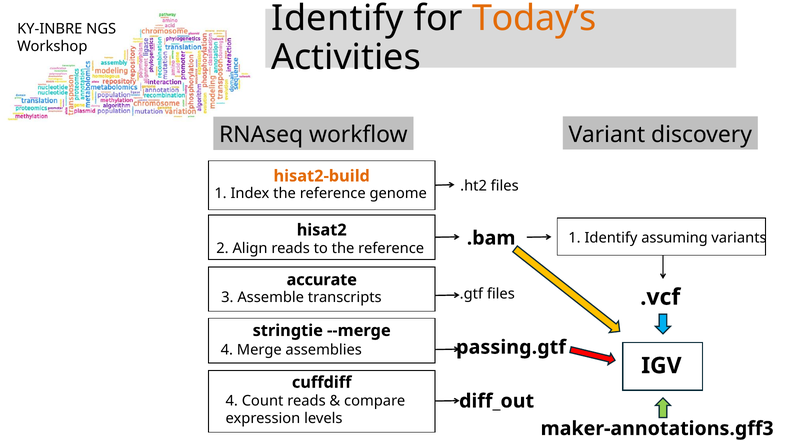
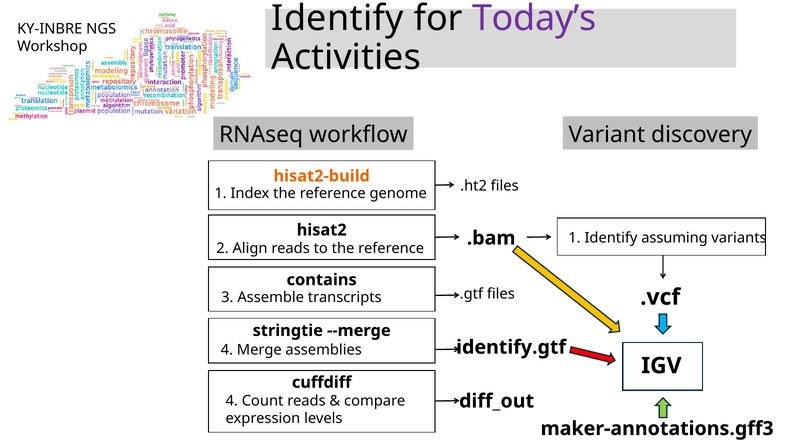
Today’s colour: orange -> purple (534, 19)
accurate: accurate -> contains (322, 280)
passing.gtf: passing.gtf -> identify.gtf (511, 348)
